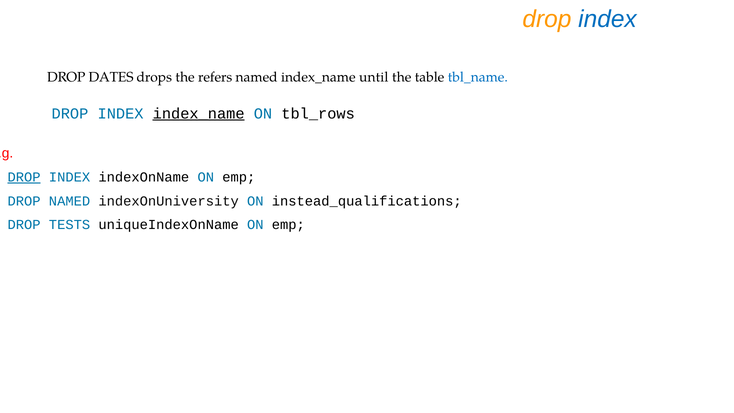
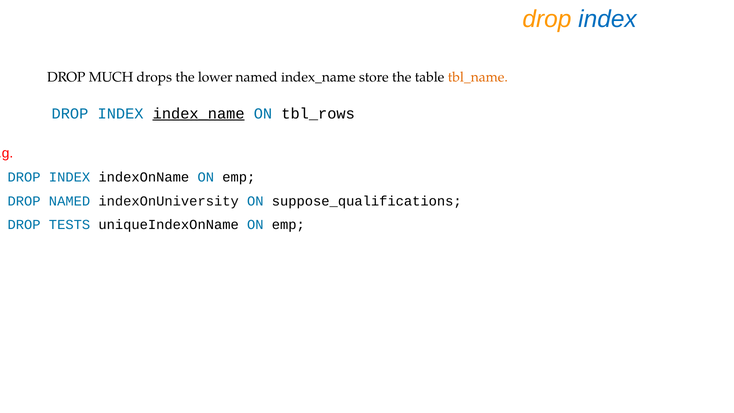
DATES: DATES -> MUCH (111, 77)
refers: refers -> lower (215, 77)
until: until -> store (374, 77)
tbl_name colour: blue -> orange (478, 77)
DROP underline: present -> none (24, 177)
instead_qualifications: instead_qualifications -> suppose_qualifications (367, 201)
